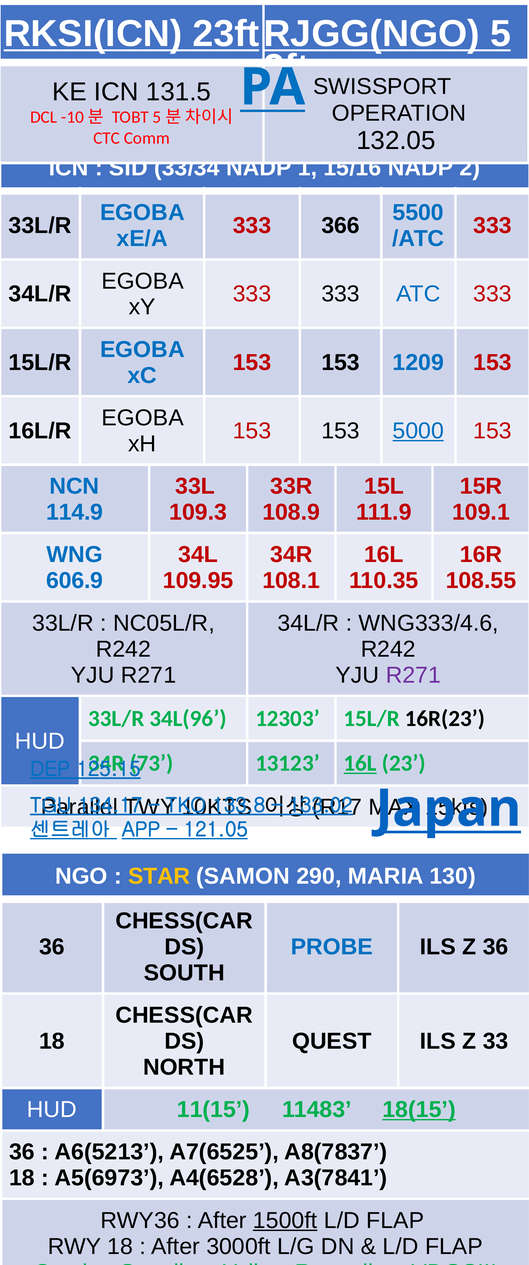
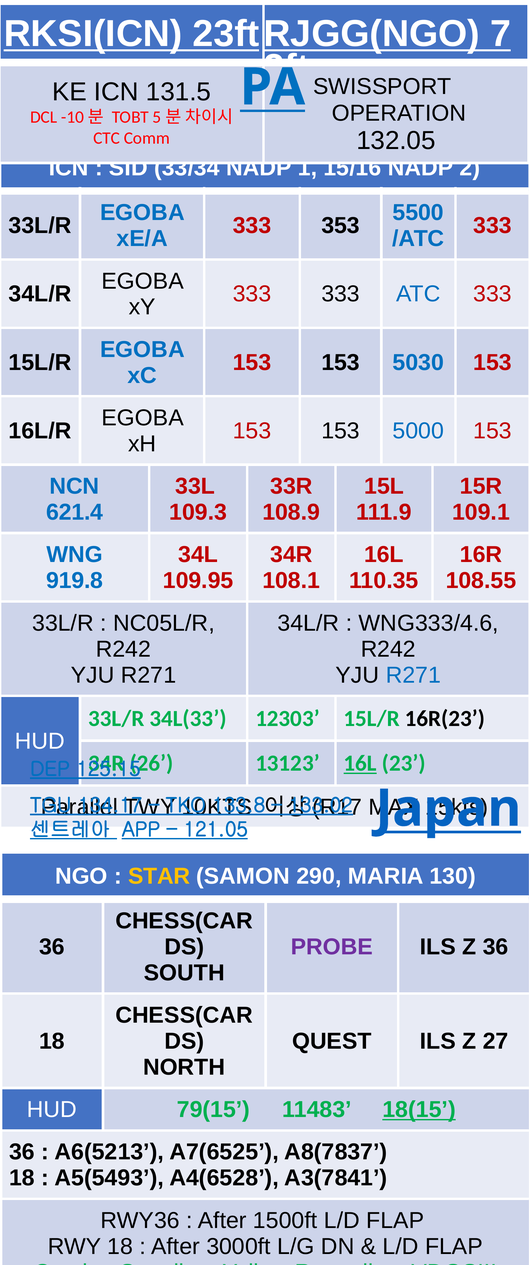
5: 5 -> 7 (501, 34)
366: 366 -> 353 (341, 226)
1209: 1209 -> 5030 (418, 363)
5000 underline: present -> none (418, 431)
114.9: 114.9 -> 621.4 (75, 513)
606.9: 606.9 -> 919.8 (75, 581)
R271 colour: purple -> blue (413, 675)
34L(96: 34L(96 -> 34L(33 (188, 719)
73: 73 -> 26 (152, 764)
PROBE colour: blue -> purple (332, 947)
33: 33 -> 27 (496, 1042)
11(15: 11(15 -> 79(15 (213, 1110)
A5(6973: A5(6973 -> A5(5493 (109, 1179)
1500ft underline: present -> none (285, 1221)
